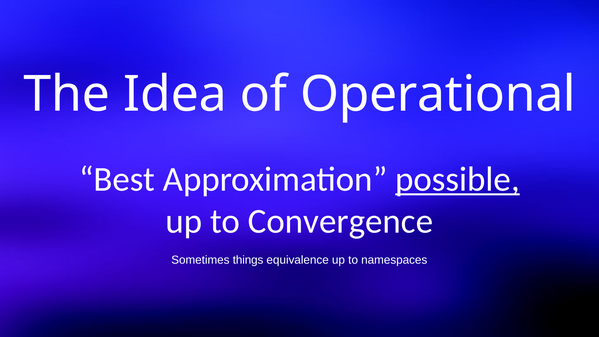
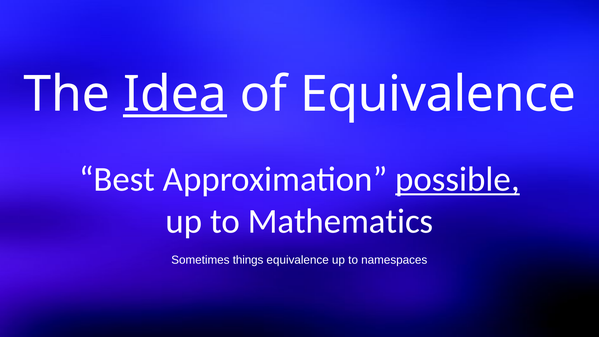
Idea underline: none -> present (175, 94)
of Operational: Operational -> Equivalence (438, 94)
Convergence: Convergence -> Mathematics (341, 221)
